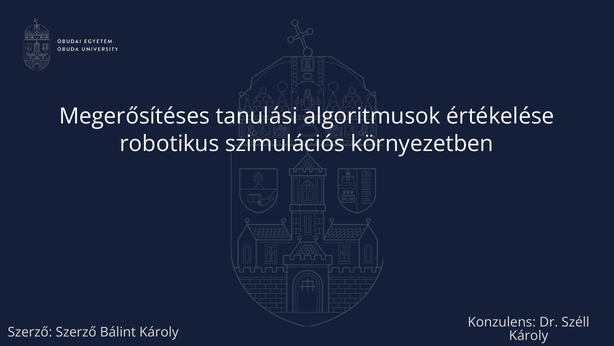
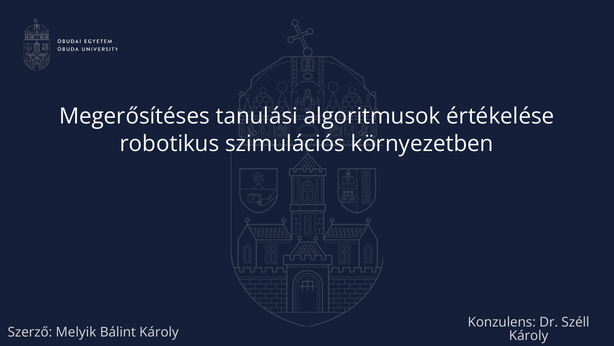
Szerző Szerző: Szerző -> Melyik (76, 332)
